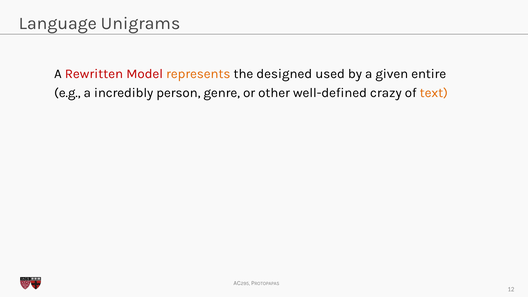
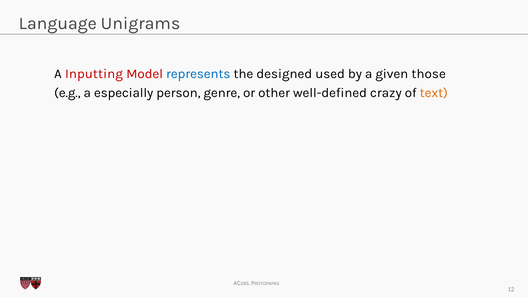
Rewritten: Rewritten -> Inputting (94, 74)
represents colour: orange -> blue (198, 74)
entire: entire -> those (429, 74)
incredibly: incredibly -> especially (124, 93)
